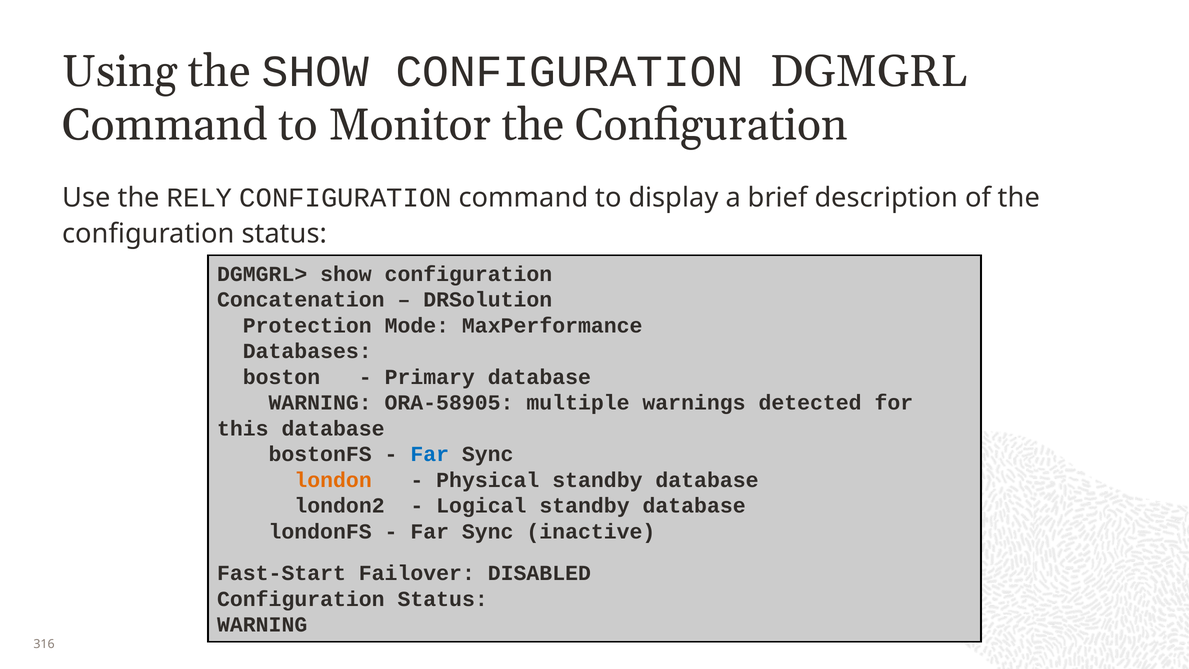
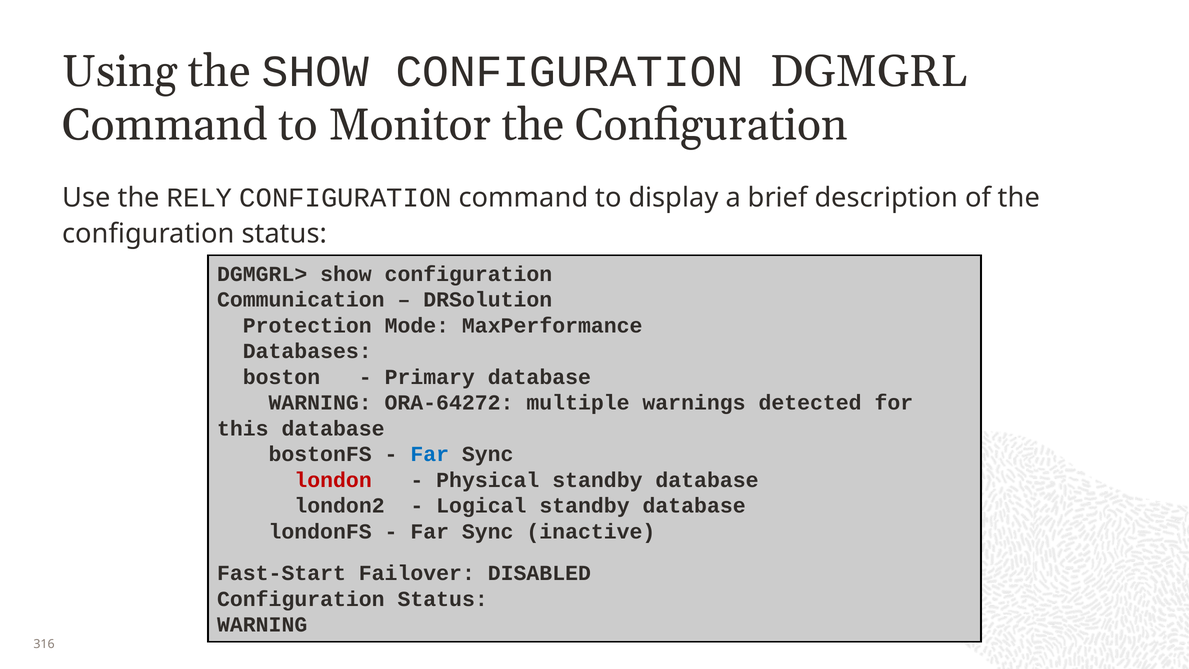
Concatenation: Concatenation -> Communication (301, 300)
ORA-58905: ORA-58905 -> ORA-64272 (449, 403)
london colour: orange -> red (333, 480)
